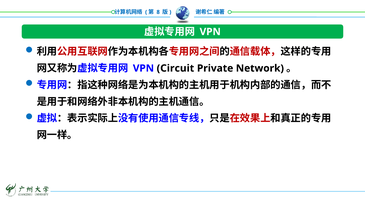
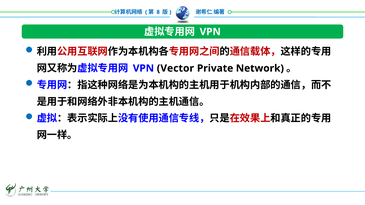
Circuit: Circuit -> Vector (175, 68)
